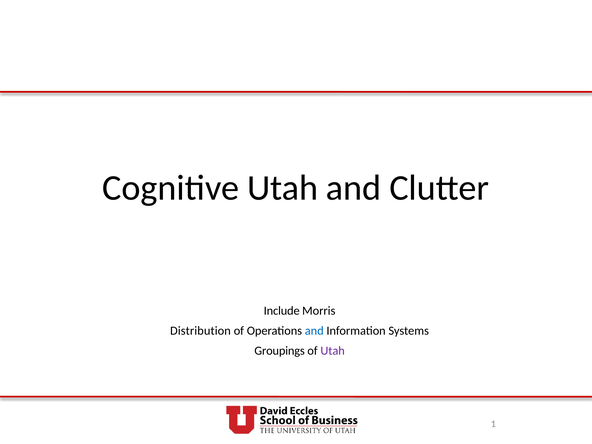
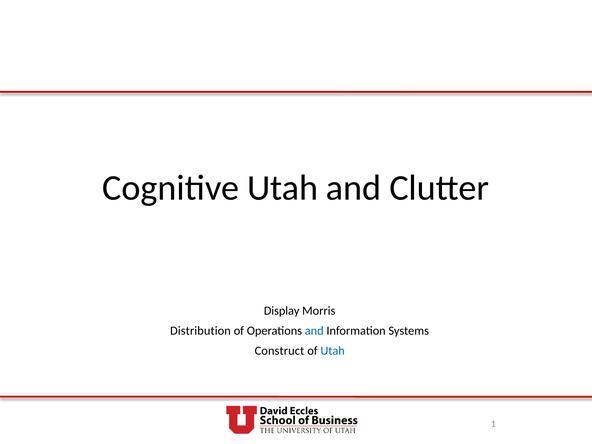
Include: Include -> Display (282, 311)
Groupings: Groupings -> Construct (279, 351)
Utah colour: purple -> blue (333, 351)
